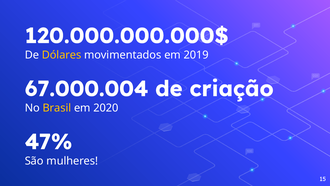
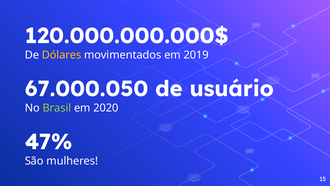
67.000.004: 67.000.004 -> 67.000.050 (86, 89)
criação: criação -> usuário (232, 89)
Brasil colour: yellow -> light green (57, 108)
